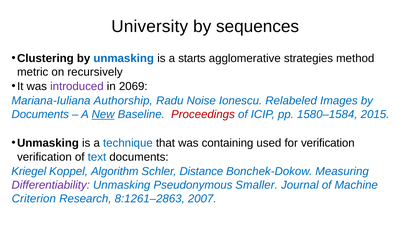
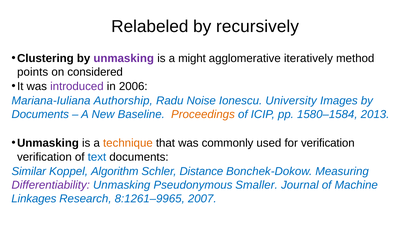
University: University -> Relabeled (150, 27)
sequences: sequences -> recursively (258, 27)
unmasking colour: blue -> purple (124, 58)
starts: starts -> might (192, 58)
strategies: strategies -> iteratively (308, 58)
metric: metric -> points (33, 72)
recursively: recursively -> considered (95, 72)
2069: 2069 -> 2006 (133, 86)
Relabeled: Relabeled -> University (291, 101)
New underline: present -> none (103, 114)
Proceedings colour: red -> orange (203, 114)
2015: 2015 -> 2013 (375, 114)
technique colour: blue -> orange (128, 143)
containing: containing -> commonly (228, 143)
Kriegel: Kriegel -> Similar (29, 171)
Criterion: Criterion -> Linkages (34, 199)
8:1261–2863: 8:1261–2863 -> 8:1261–9965 (150, 199)
